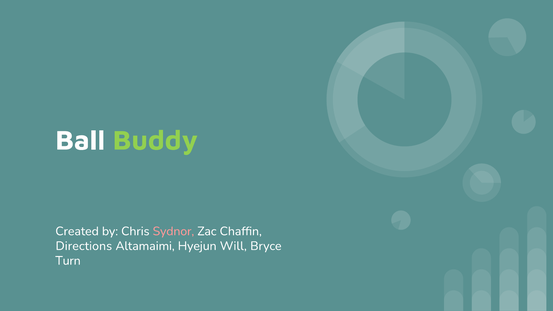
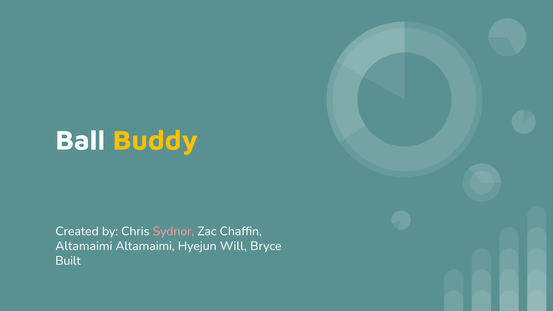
Buddy colour: light green -> yellow (155, 140)
Directions: Directions -> Altamaimi (84, 246)
Turn: Turn -> Built (68, 261)
